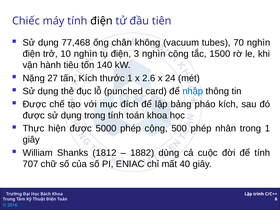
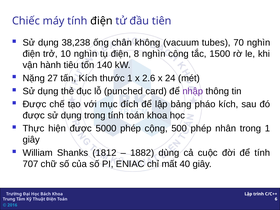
77,468: 77,468 -> 38,238 (76, 43)
3: 3 -> 8 (137, 54)
nhập colour: blue -> purple (193, 91)
